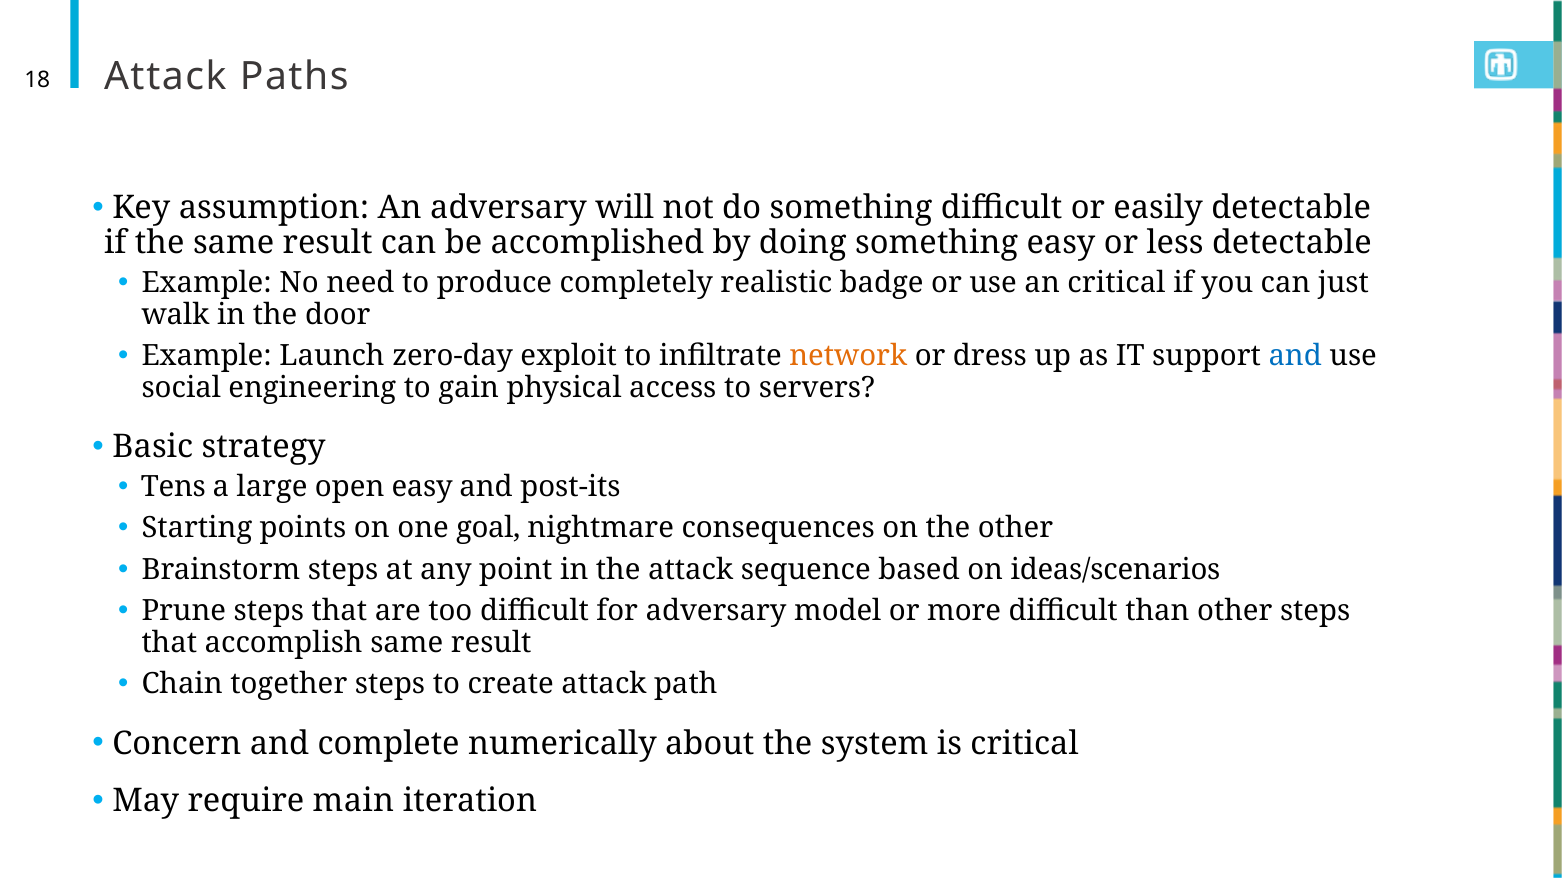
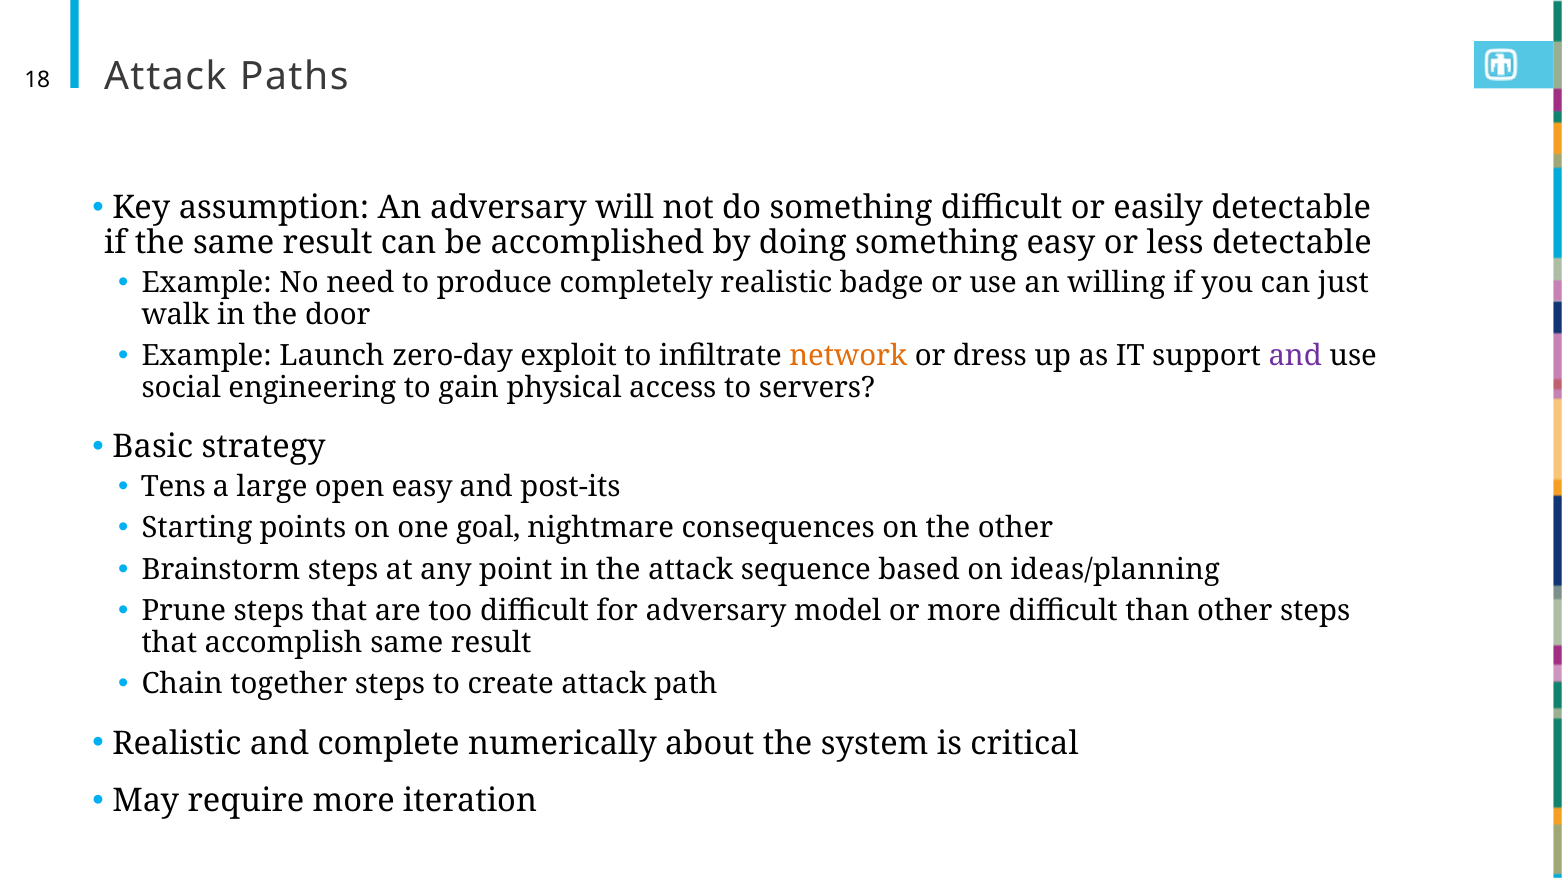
an critical: critical -> willing (1116, 283)
and colour: blue -> purple (1295, 356)
ideas/scenarios: ideas/scenarios -> ideas/planning (1115, 570)
Concern: Concern -> Realistic (177, 744)
require main: main -> more (354, 802)
